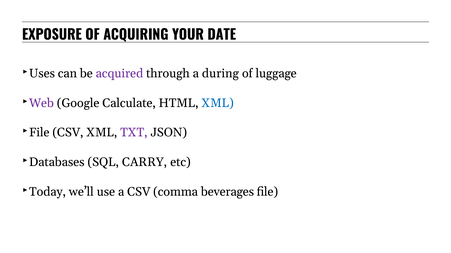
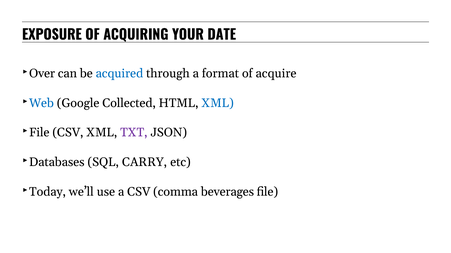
Uses: Uses -> Over (42, 73)
acquired colour: purple -> blue (119, 73)
during: during -> format (220, 73)
luggage: luggage -> acquire (276, 73)
Web colour: purple -> blue (41, 103)
Calculate: Calculate -> Collected (129, 103)
